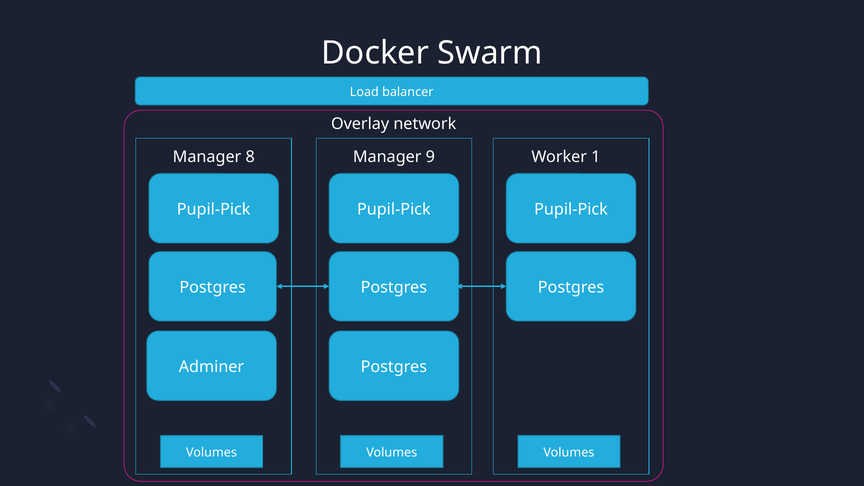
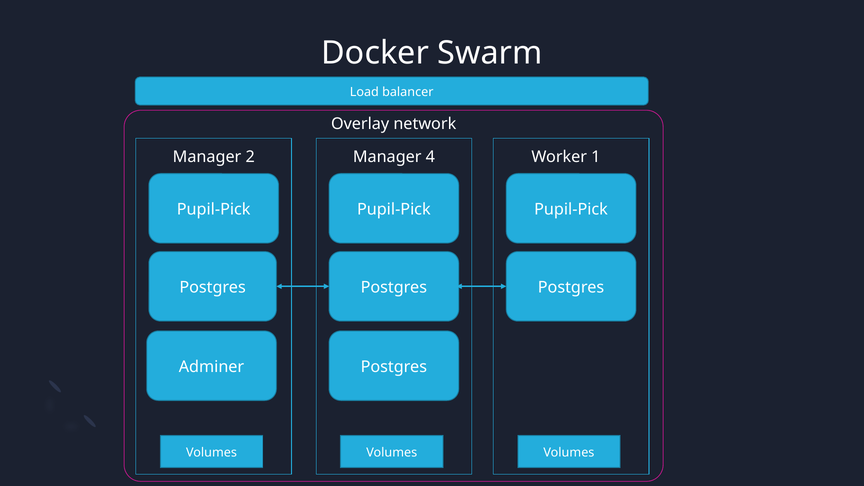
8: 8 -> 2 (250, 157)
9: 9 -> 4 (430, 157)
